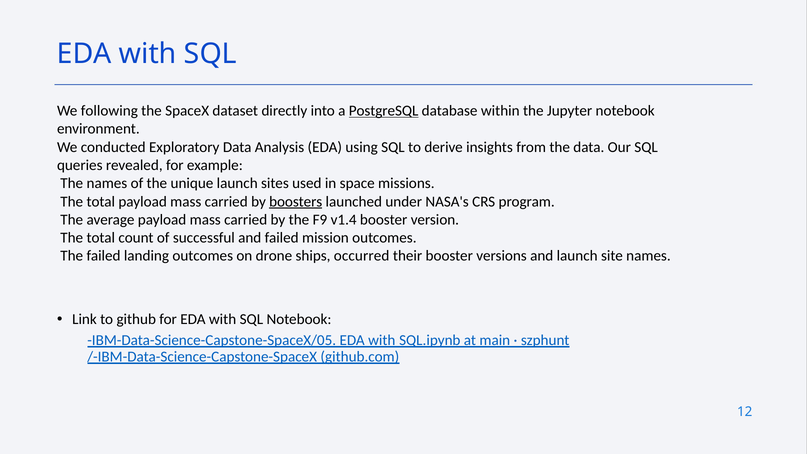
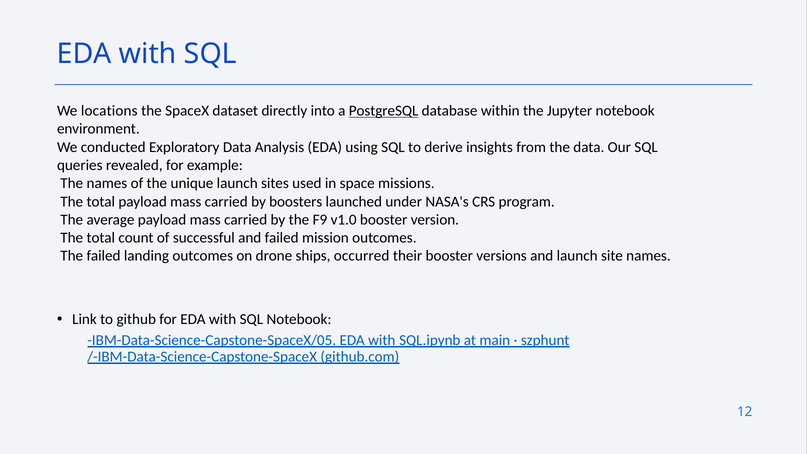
following: following -> locations (109, 111)
boosters underline: present -> none (296, 201)
v1.4: v1.4 -> v1.0 (344, 220)
